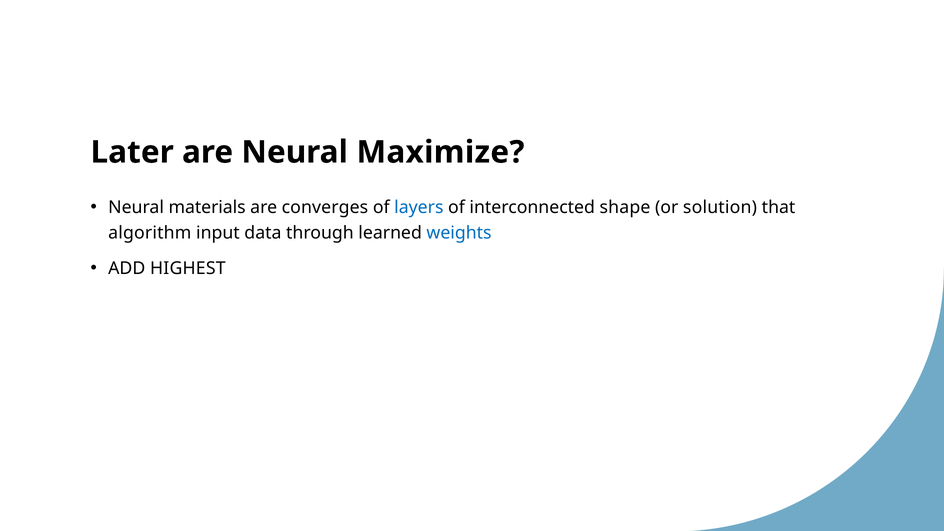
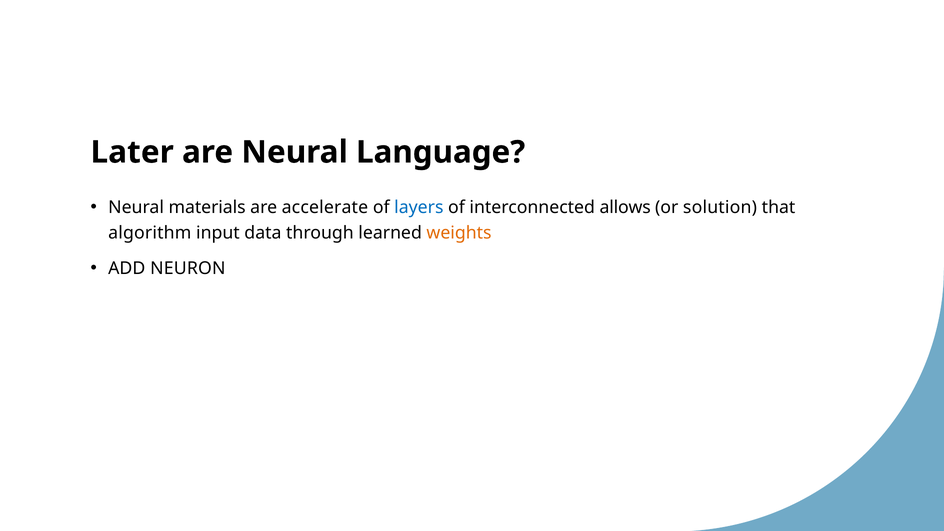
Maximize: Maximize -> Language (441, 152)
converges: converges -> accelerate (325, 208)
shape: shape -> allows (625, 208)
weights colour: blue -> orange (459, 233)
HIGHEST: HIGHEST -> NEURON (188, 268)
